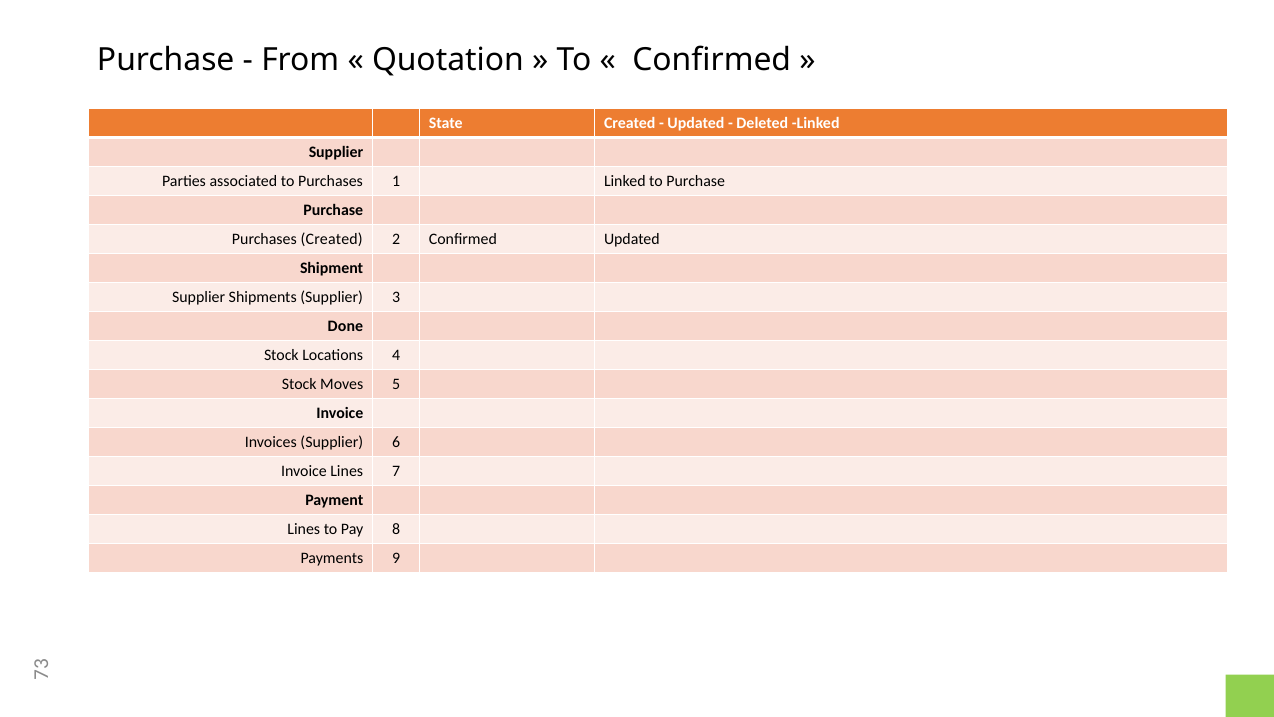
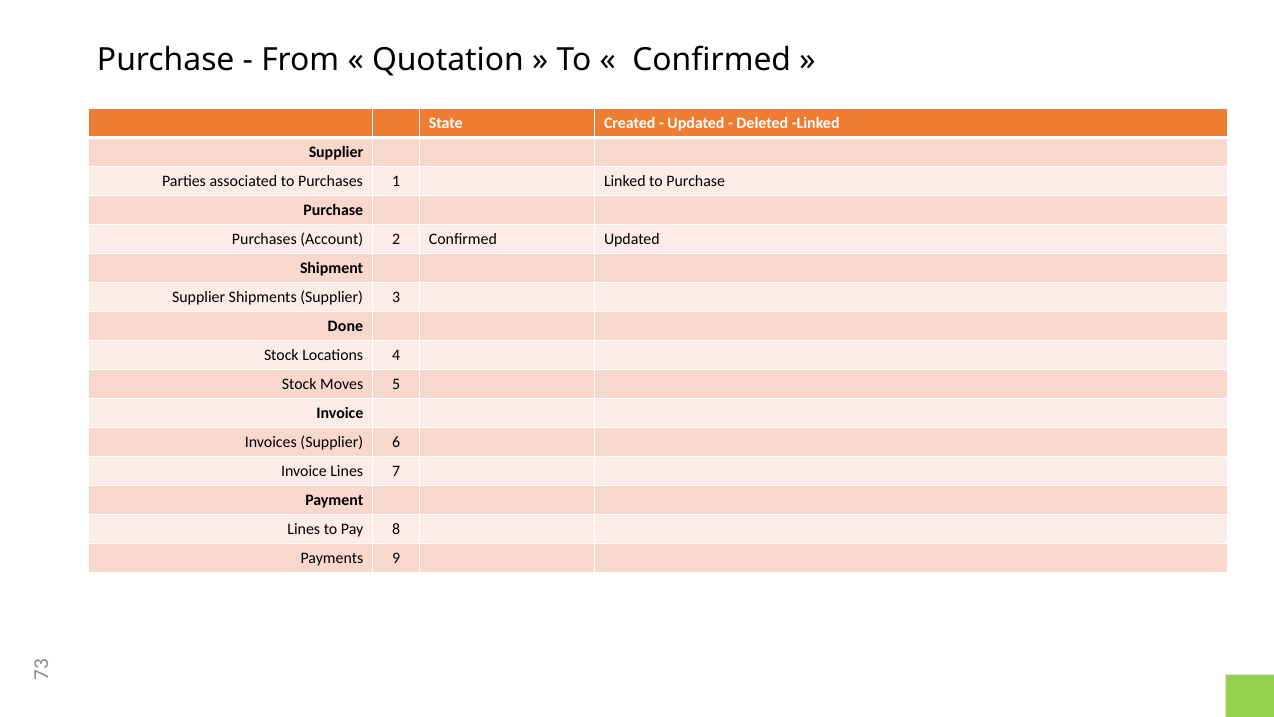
Purchases Created: Created -> Account (332, 239)
